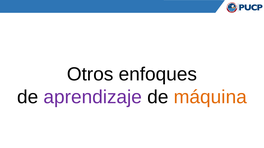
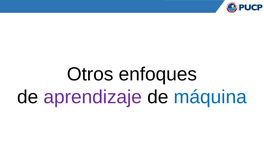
máquina colour: orange -> blue (210, 97)
